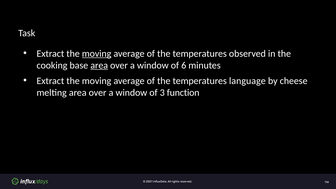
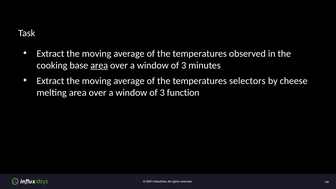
moving underline: present -> none (97, 54)
6: 6 -> 3 (184, 65)
language: language -> selectors (247, 81)
